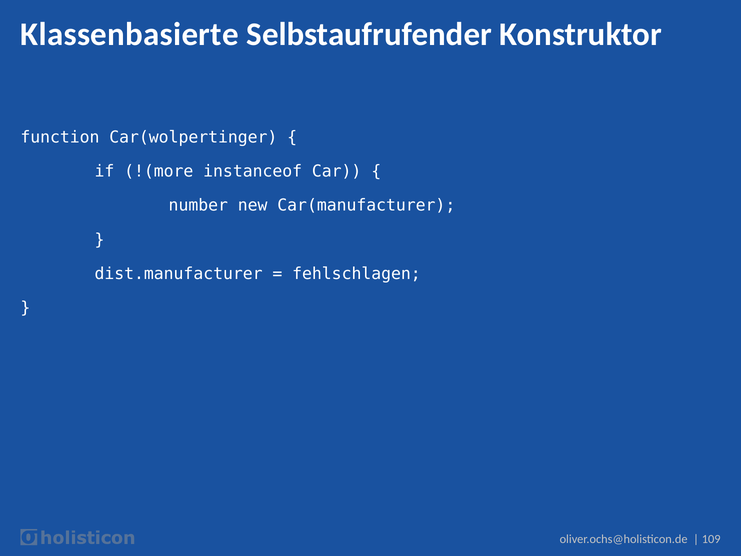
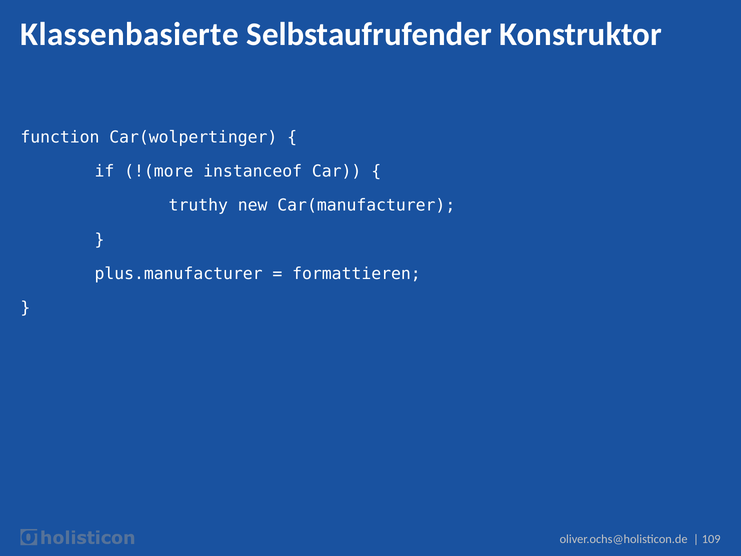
number: number -> truthy (198, 205)
dist.manufacturer: dist.manufacturer -> plus.manufacturer (179, 274)
fehlschlagen: fehlschlagen -> formattieren (356, 274)
